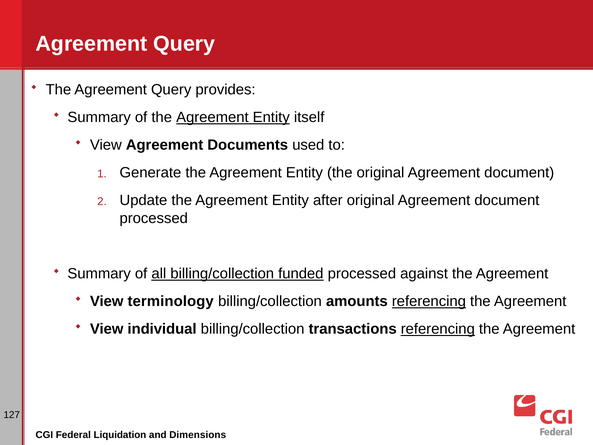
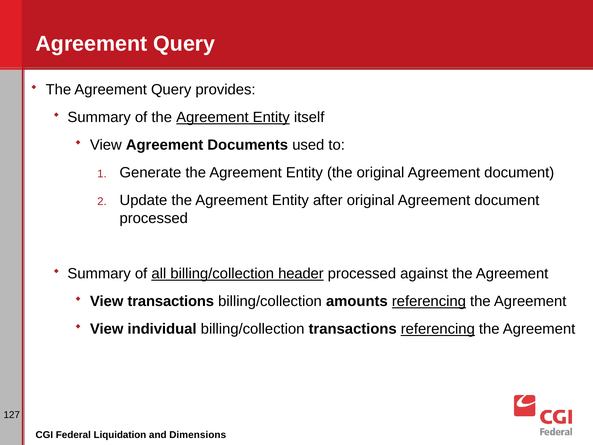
funded: funded -> header (301, 273)
View terminology: terminology -> transactions (171, 301)
